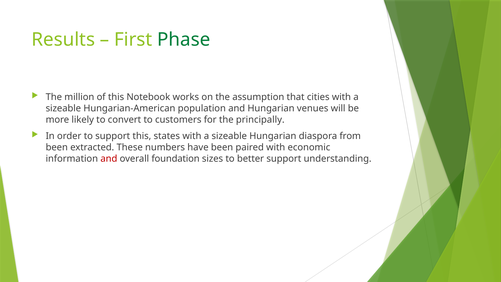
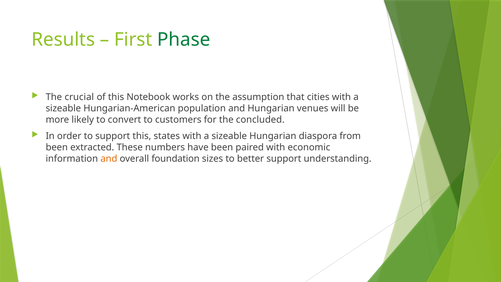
million: million -> crucial (79, 97)
principally: principally -> concluded (260, 120)
and colour: red -> orange (109, 159)
